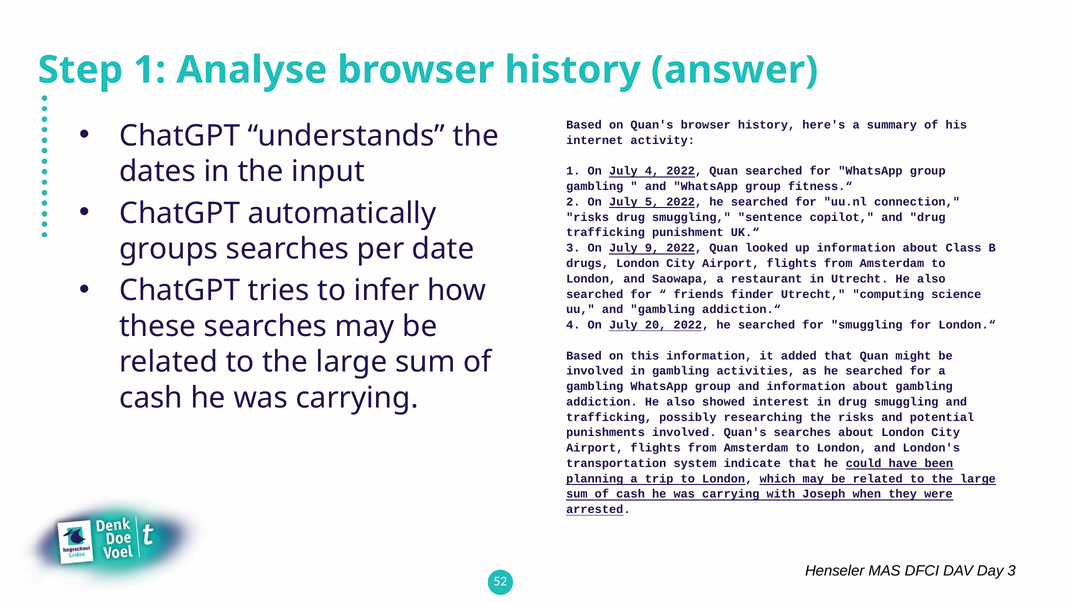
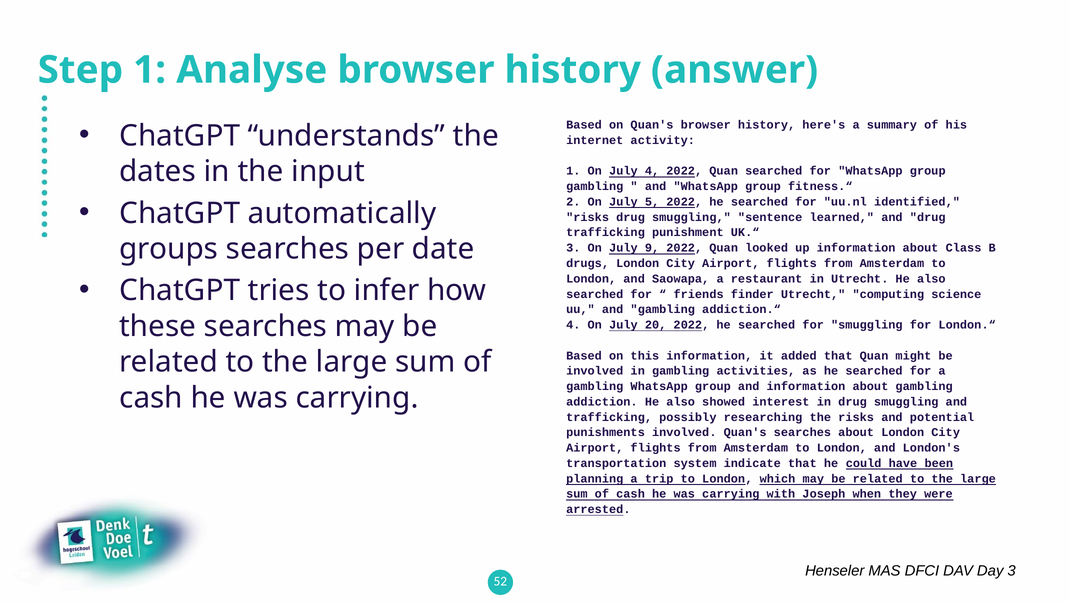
connection: connection -> identified (917, 202)
copilot: copilot -> learned (842, 217)
